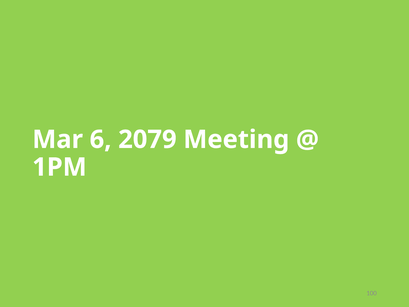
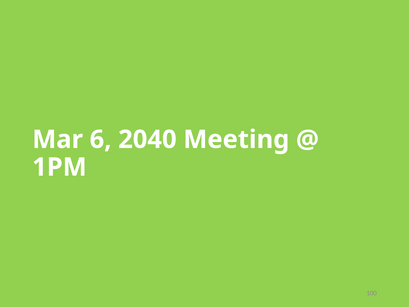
2079: 2079 -> 2040 (147, 139)
